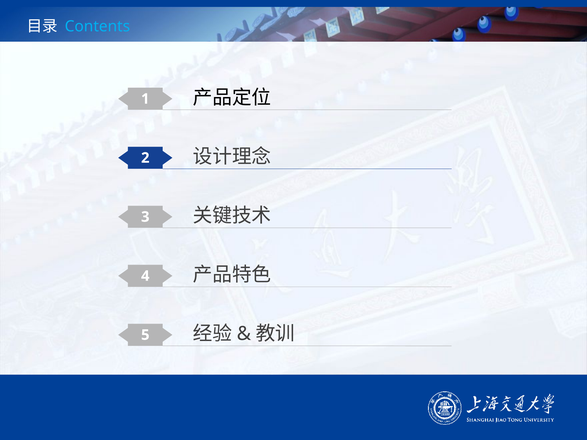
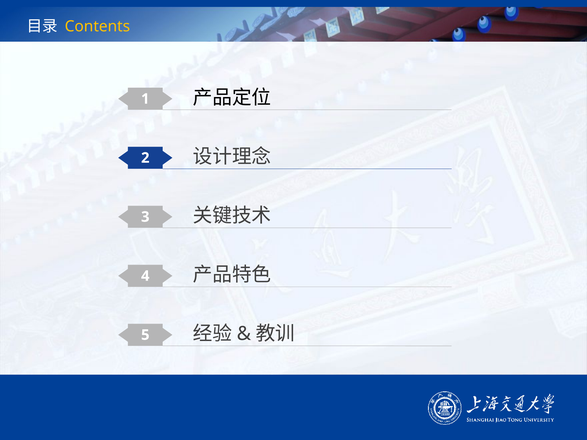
Contents colour: light blue -> yellow (97, 26)
